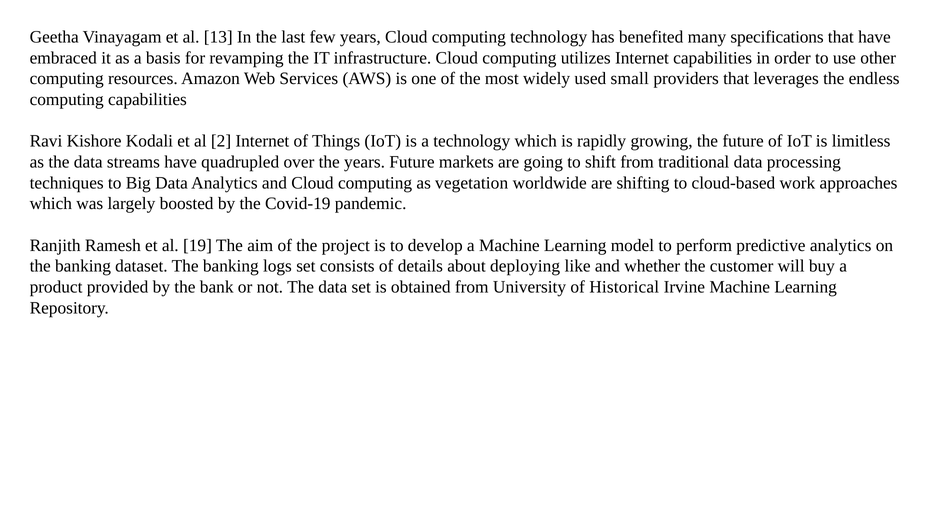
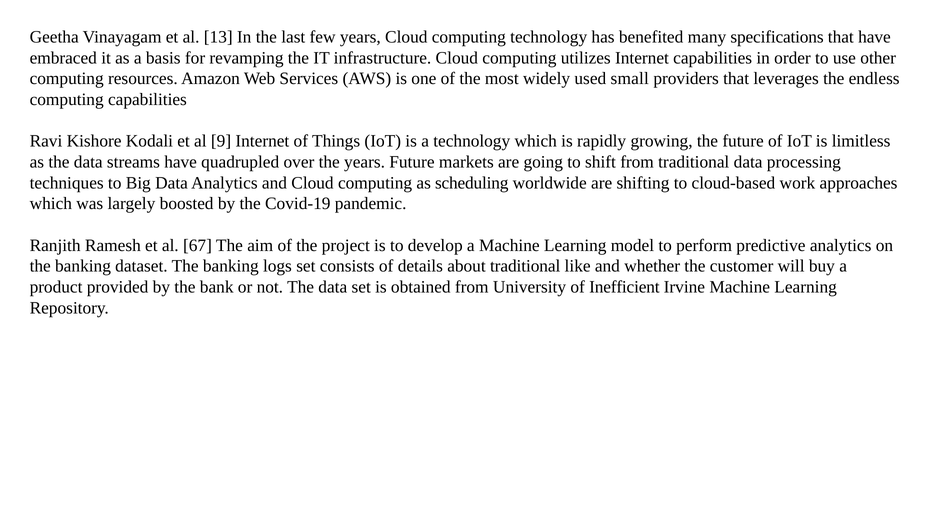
2: 2 -> 9 (221, 141)
vegetation: vegetation -> scheduling (472, 183)
19: 19 -> 67 (197, 245)
about deploying: deploying -> traditional (525, 266)
Historical: Historical -> Inefficient (624, 287)
